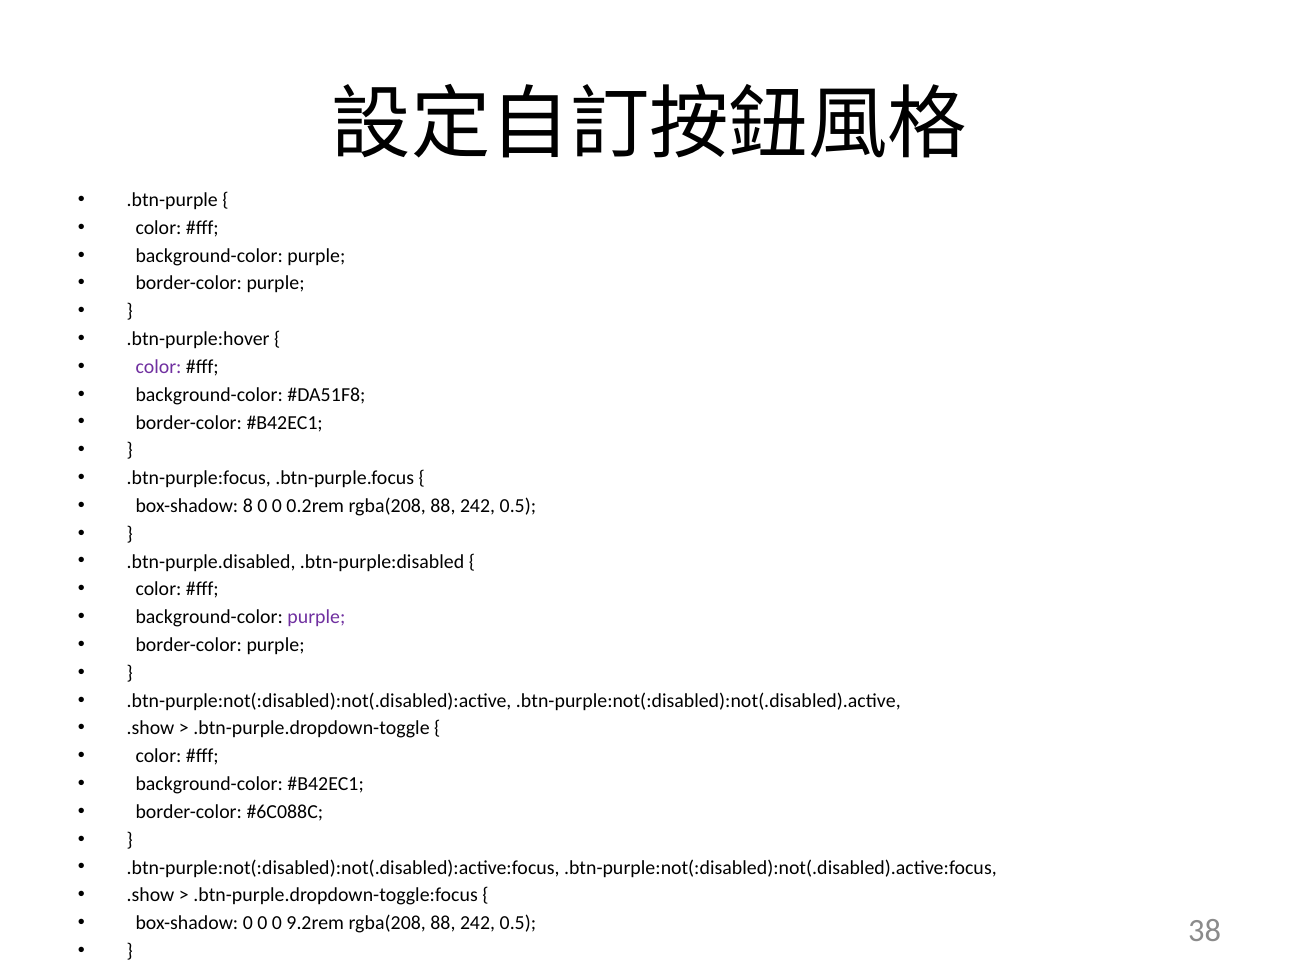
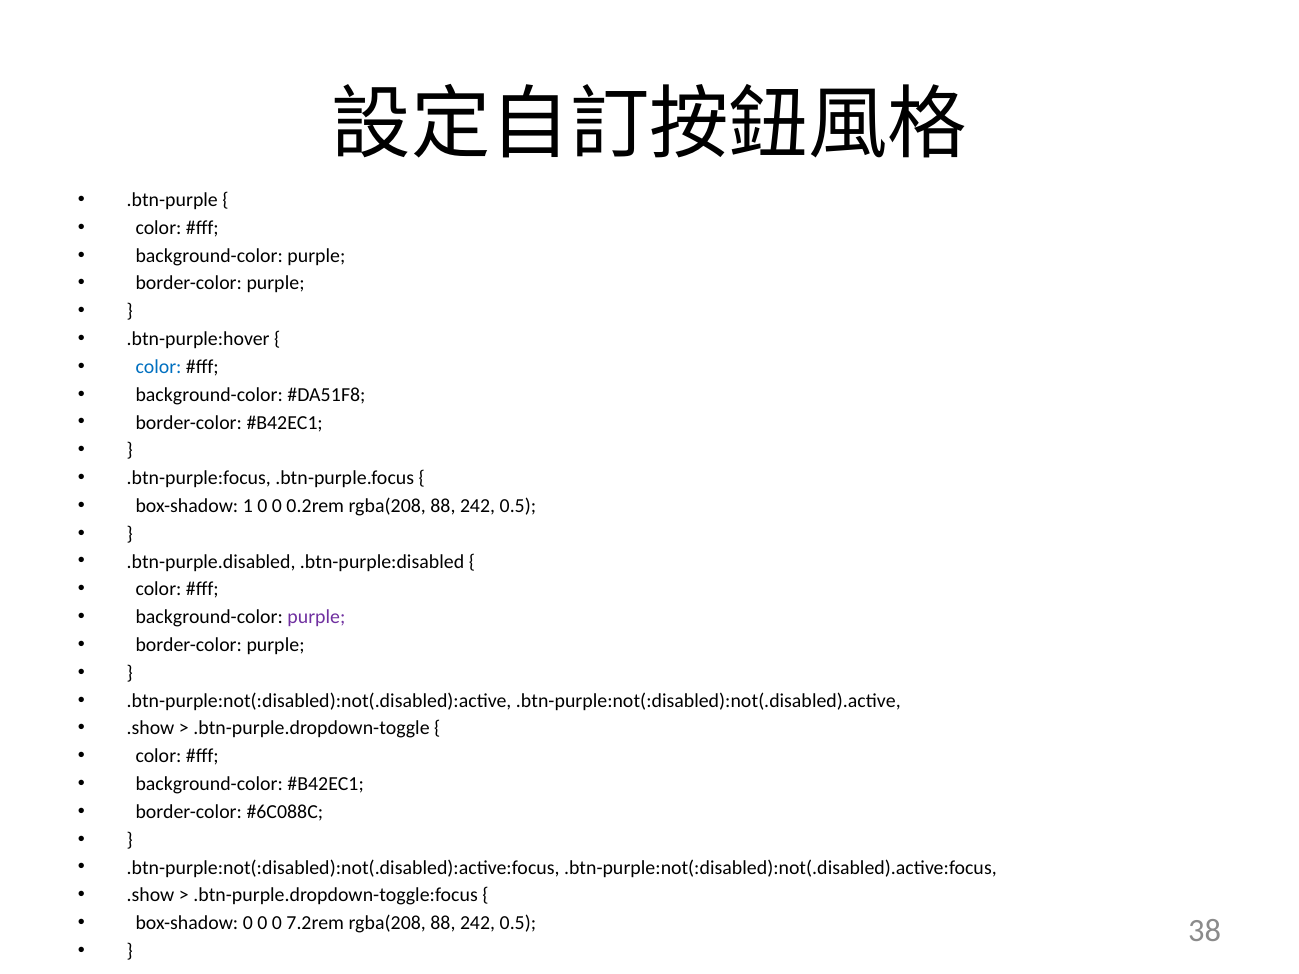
color colour: purple -> blue (159, 367)
8: 8 -> 1 (248, 506)
9.2rem: 9.2rem -> 7.2rem (315, 923)
